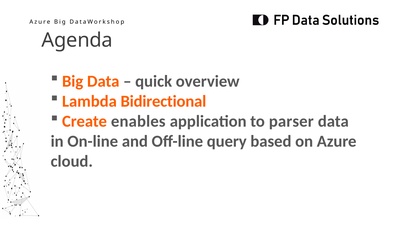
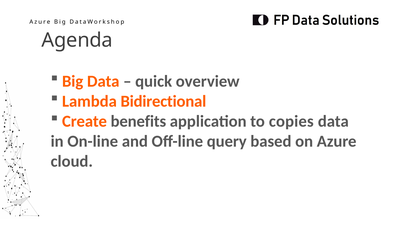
enables: enables -> benefits (138, 121)
parser: parser -> copies (291, 121)
